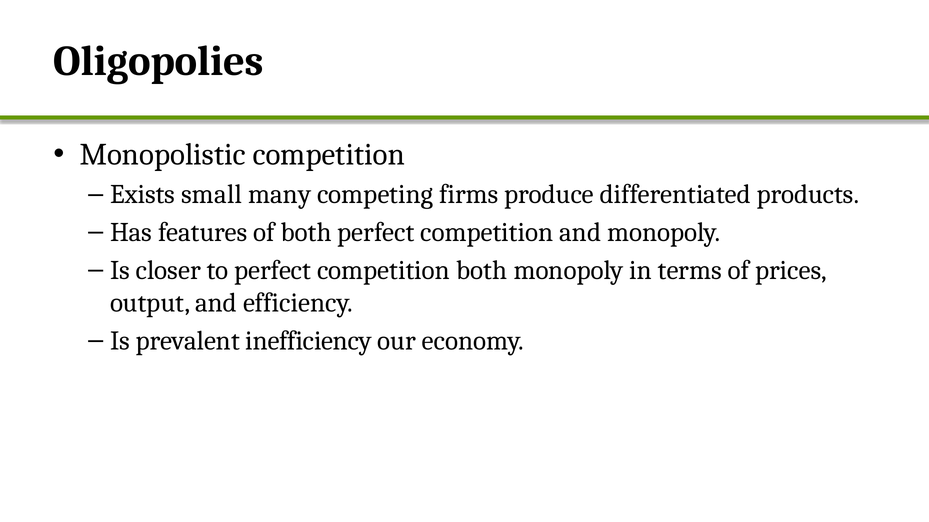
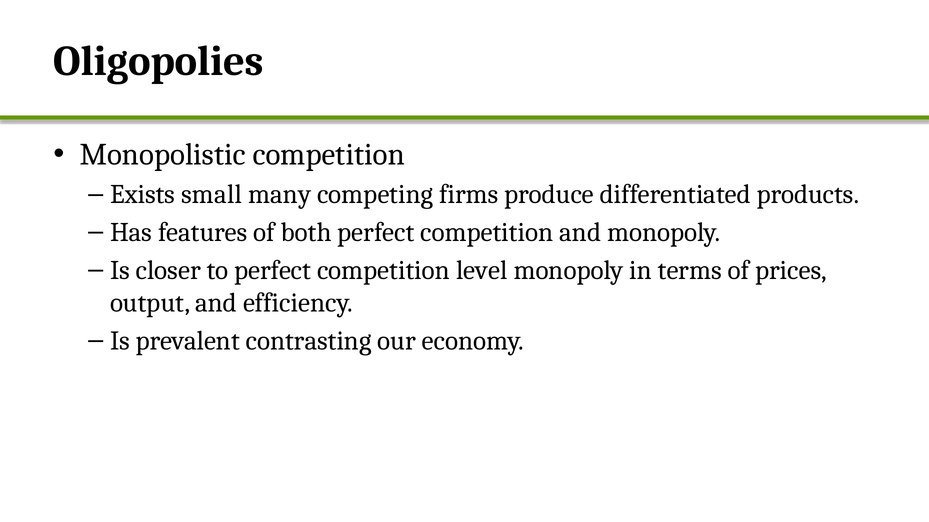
competition both: both -> level (482, 271)
inefficiency: inefficiency -> contrasting (309, 341)
